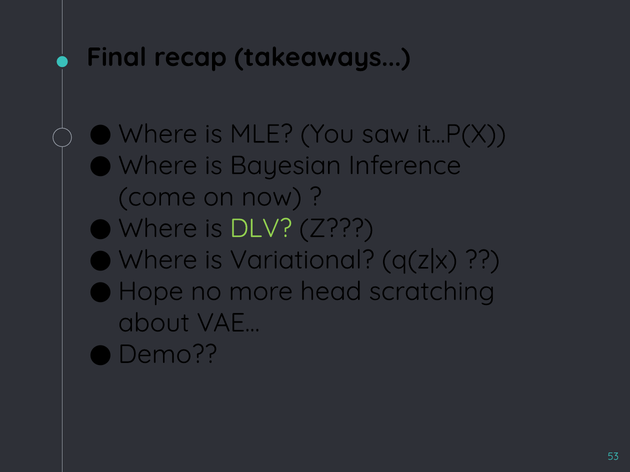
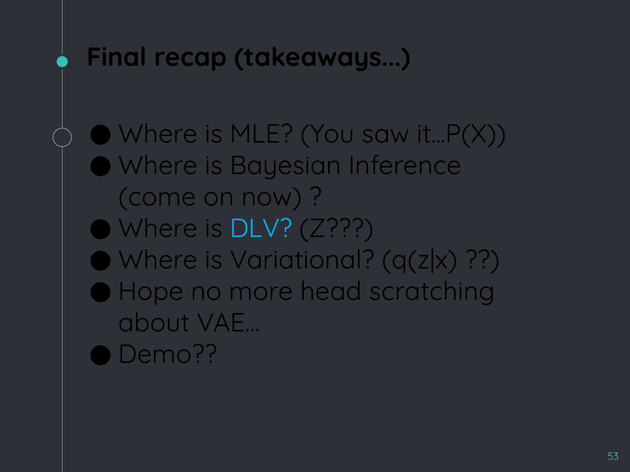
DLV colour: light green -> light blue (261, 229)
